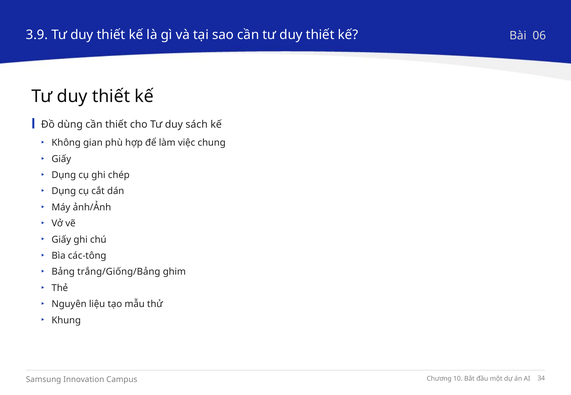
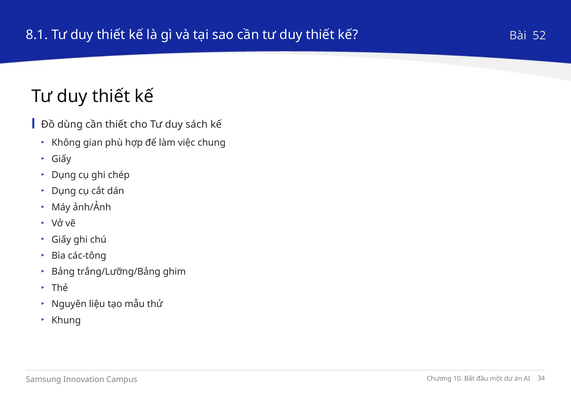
3.9: 3.9 -> 8.1 (37, 35)
06: 06 -> 52 (539, 36)
trắng/Giống/Bảng: trắng/Giống/Bảng -> trắng/Lưỡng/Bảng (119, 272)
